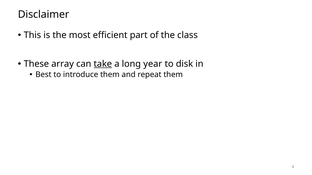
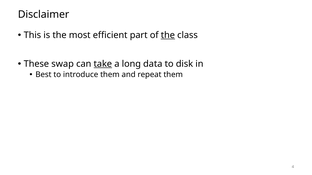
the underline: none -> present (168, 35)
array: array -> swap (63, 64)
year: year -> data (153, 64)
